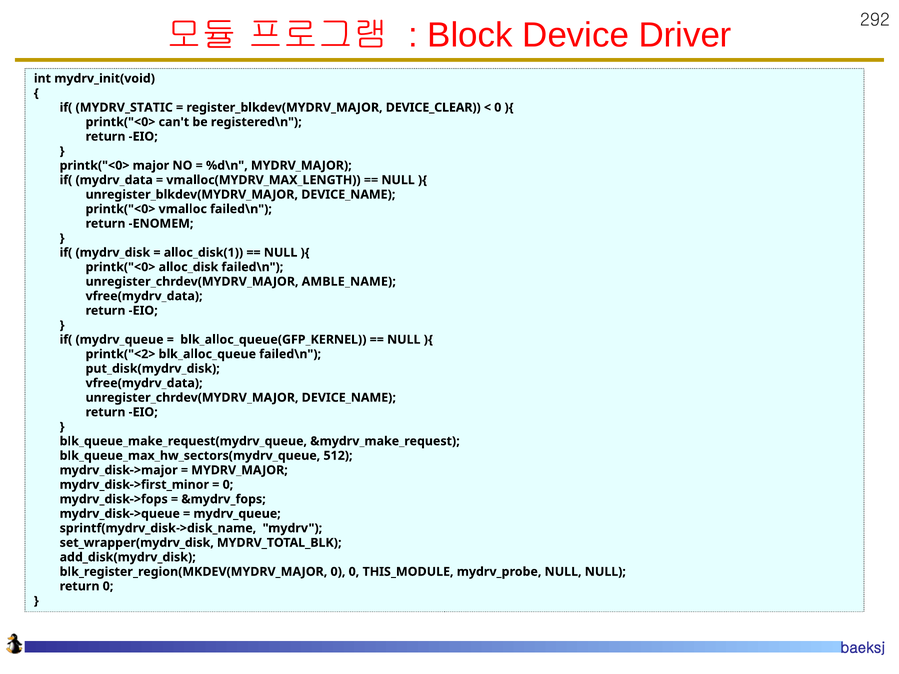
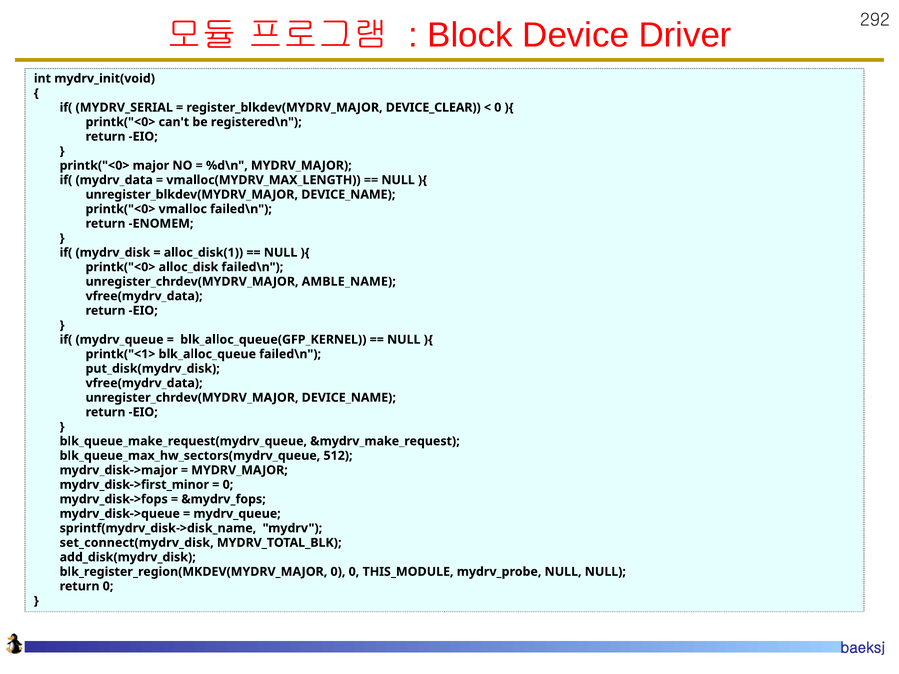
MYDRV_STATIC: MYDRV_STATIC -> MYDRV_SERIAL (124, 108)
printk("<2>: printk("<2> -> printk("<1> (120, 354)
set_wrapper(mydrv_disk: set_wrapper(mydrv_disk -> set_connect(mydrv_disk (137, 543)
